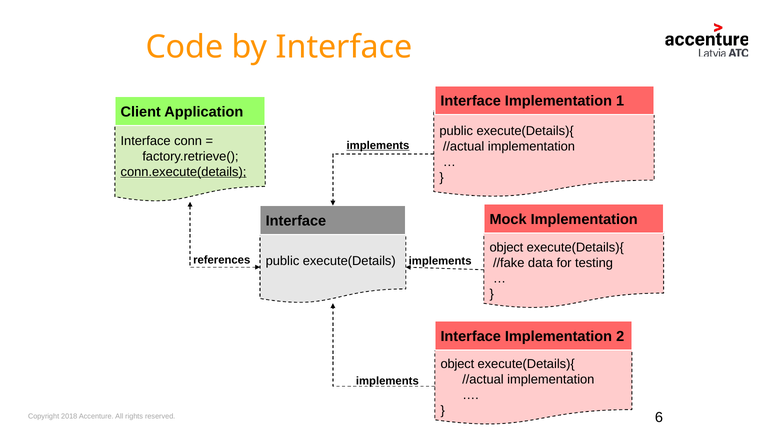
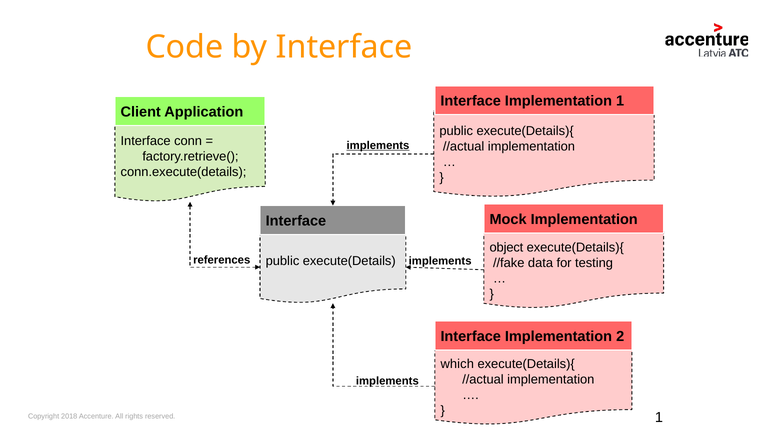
conn.execute(details underline: present -> none (183, 172)
object: object -> which (457, 364)
6: 6 -> 1 (659, 418)
